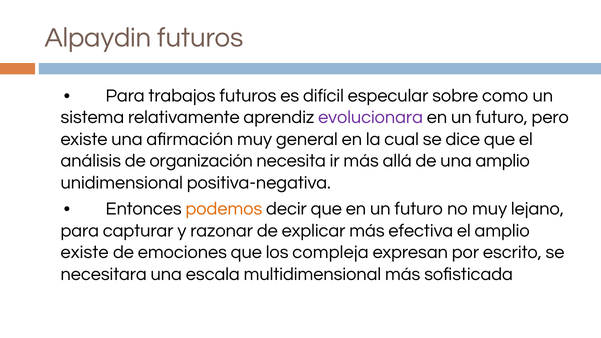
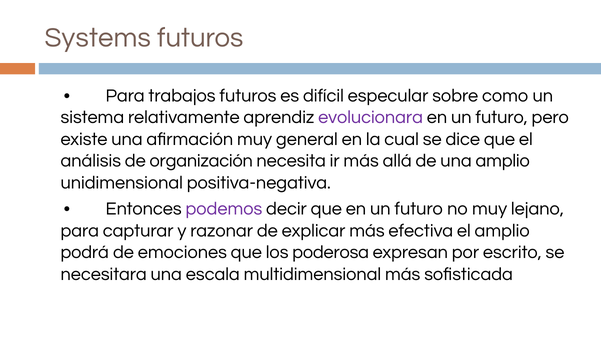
Alpaydin: Alpaydin -> Systems (98, 38)
podemos colour: orange -> purple (224, 209)
existe: existe -> podrá (85, 252)
compleja: compleja -> poderosa (331, 252)
